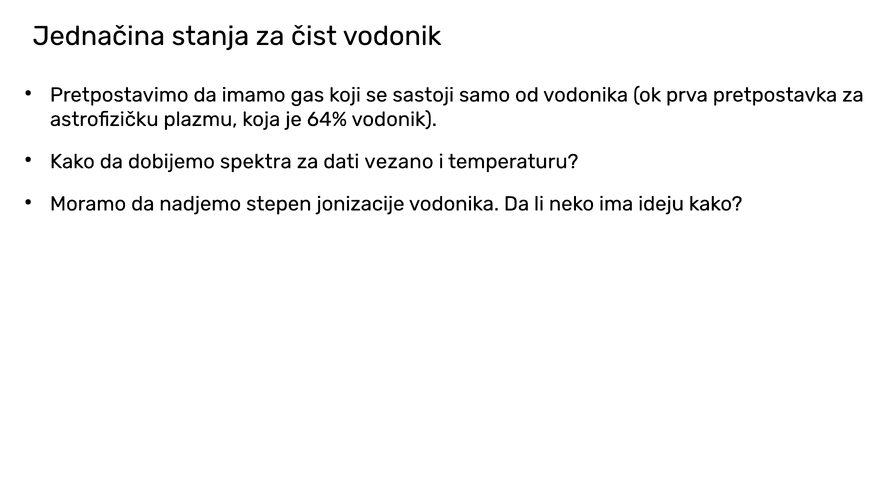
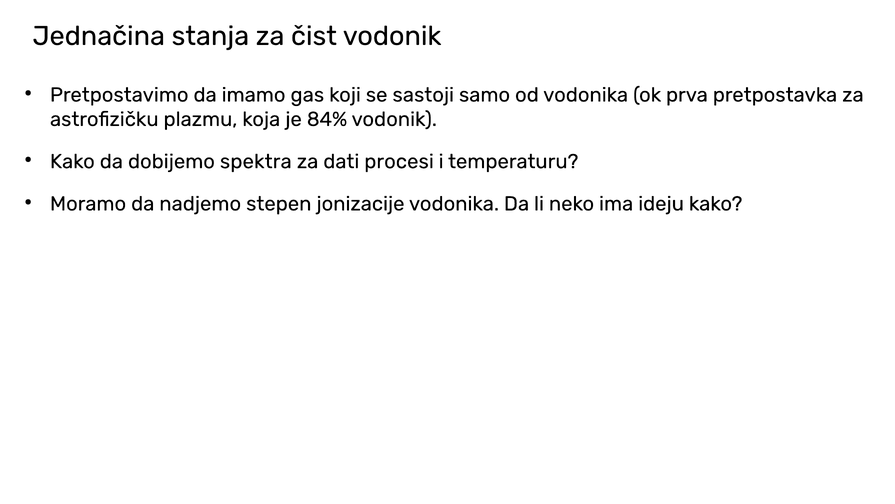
64%: 64% -> 84% (327, 119)
vezano: vezano -> procesi (399, 161)
